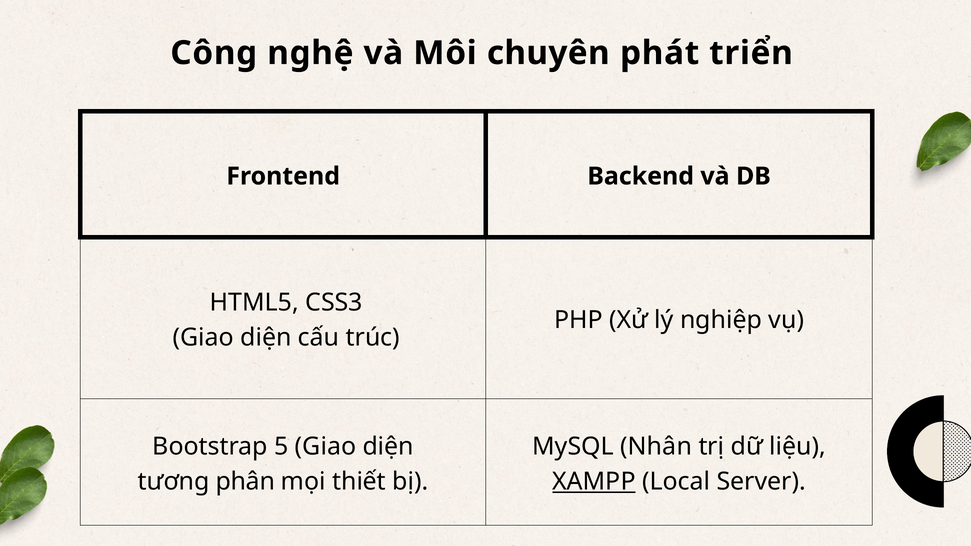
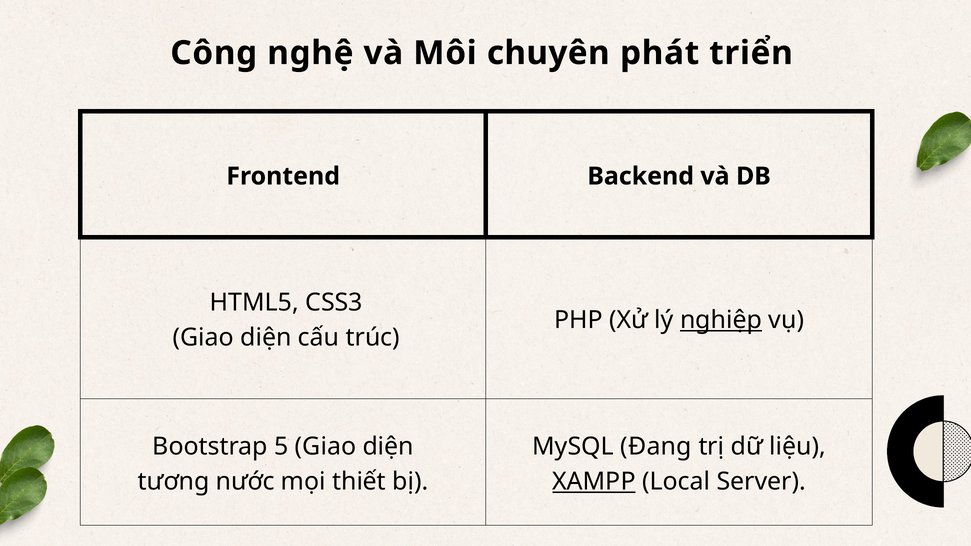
nghiệp underline: none -> present (721, 320)
Nhân: Nhân -> Đang (656, 447)
phân: phân -> nước (245, 481)
